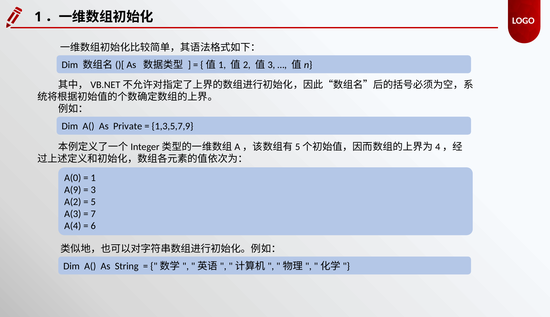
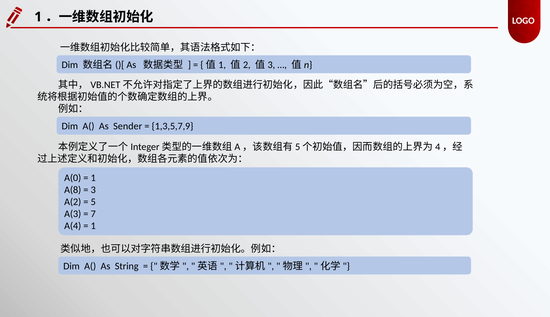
Private: Private -> Sender (128, 126)
A(9: A(9 -> A(8 (73, 190)
6: 6 -> 1 (93, 226)
